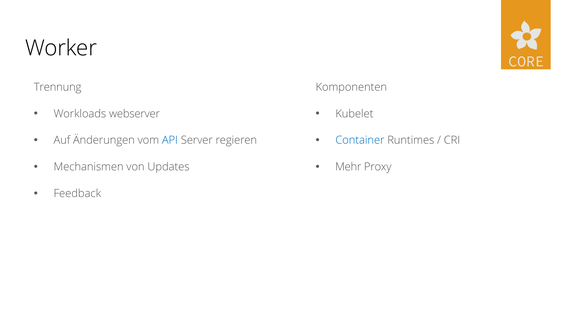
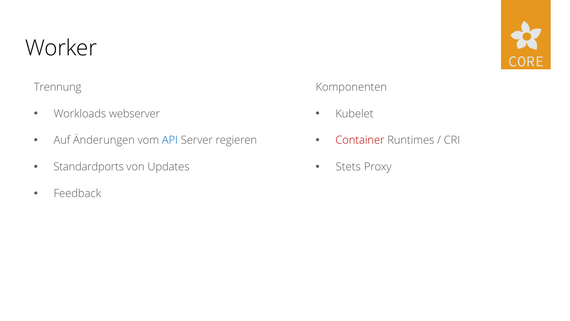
Container colour: blue -> red (360, 140)
Mechanismen: Mechanismen -> Standardports (89, 167)
Mehr: Mehr -> Stets (348, 167)
